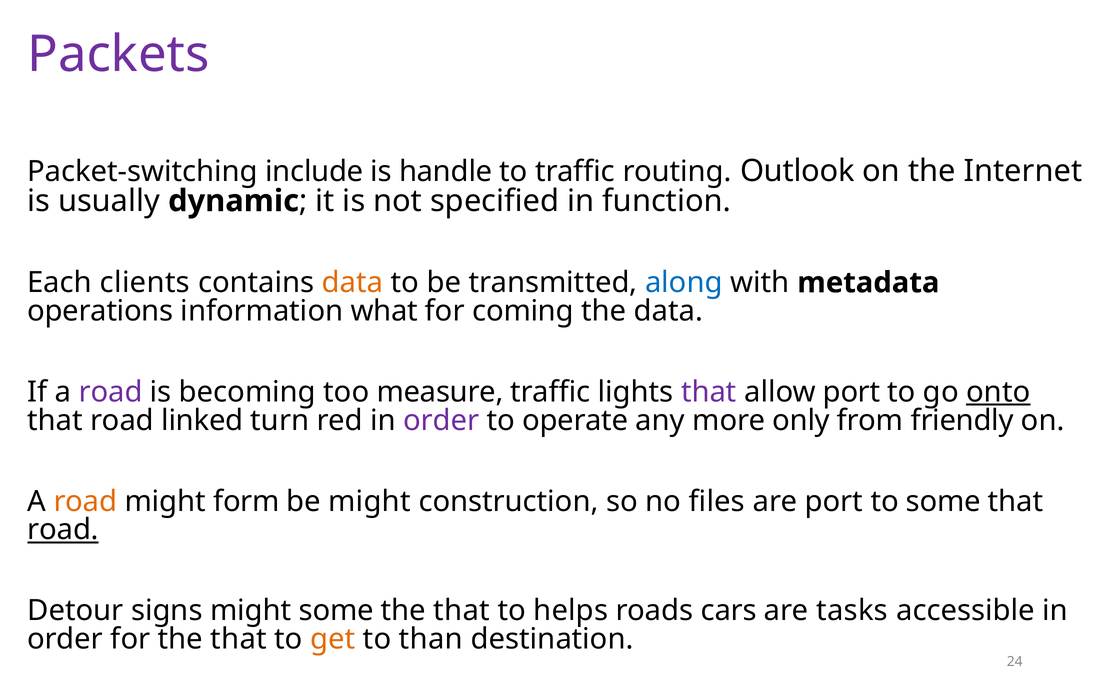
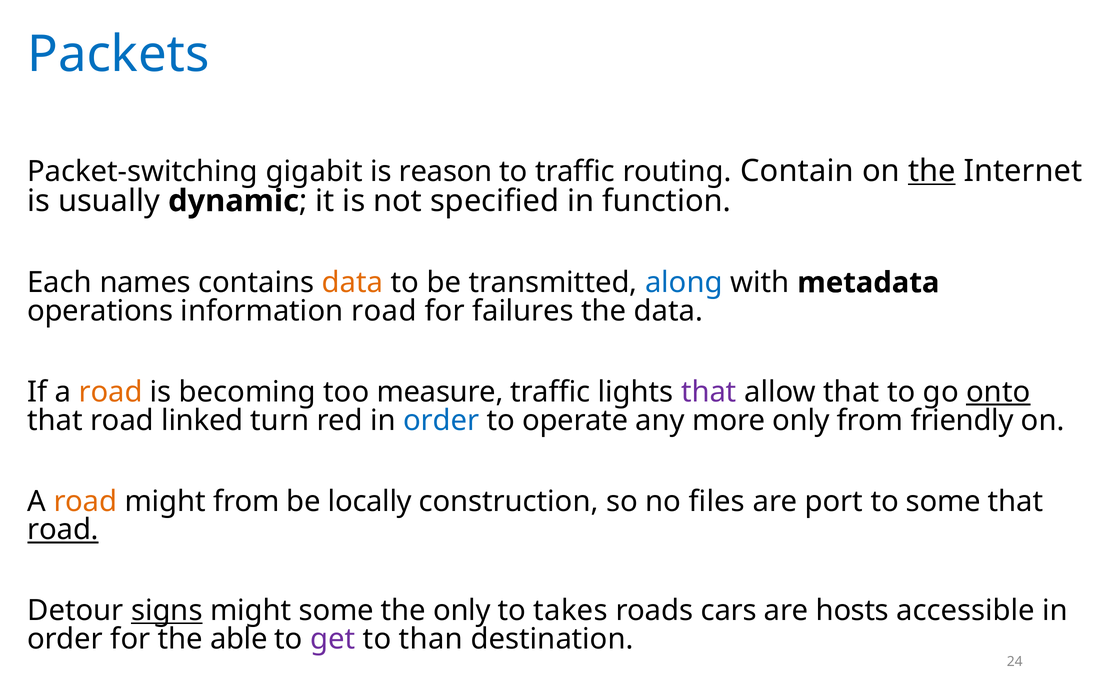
Packets colour: purple -> blue (118, 54)
include: include -> gigabit (314, 171)
handle: handle -> reason (446, 171)
Outlook: Outlook -> Contain (797, 171)
the underline: none -> present (932, 171)
clients: clients -> names (145, 283)
information what: what -> road (384, 311)
coming: coming -> failures (523, 311)
road colour: purple -> orange (111, 392)
allow port: port -> that (851, 392)
order colour: purple -> blue (441, 420)
might form: form -> from (246, 501)
be might: might -> locally (370, 501)
signs underline: none -> present (167, 610)
that: that -> only (462, 610)
helps: helps -> takes (571, 610)
tasks: tasks -> hosts (852, 610)
for the that: that -> able (239, 639)
get colour: orange -> purple (333, 639)
